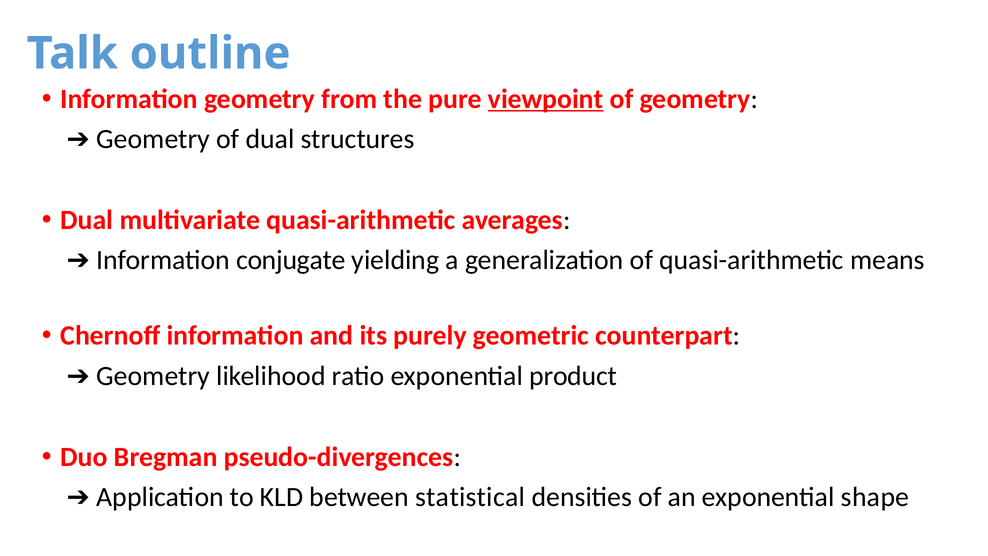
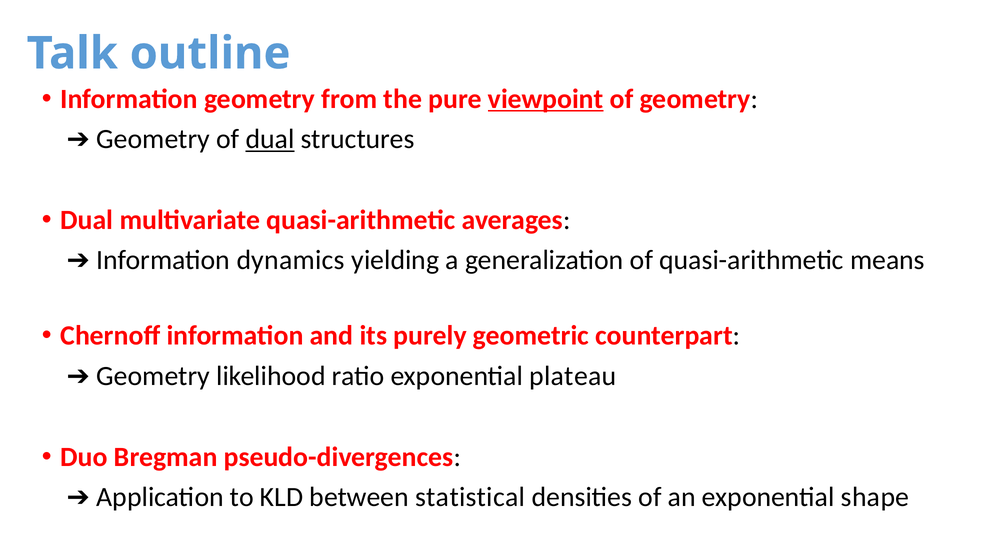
dual underline: none -> present (270, 139)
conjugate: conjugate -> dynamics (291, 260)
product: product -> plateau (573, 376)
